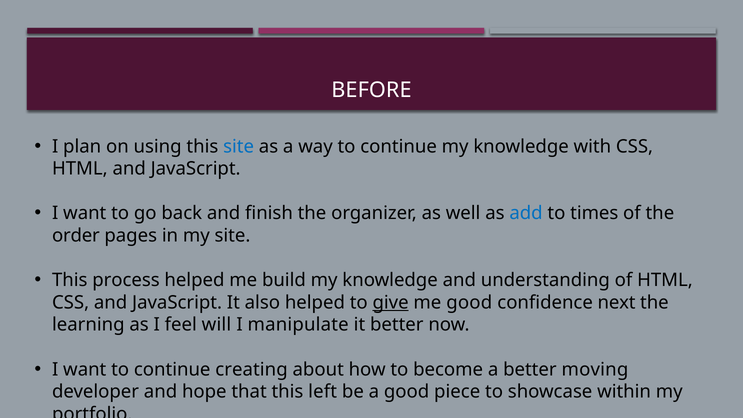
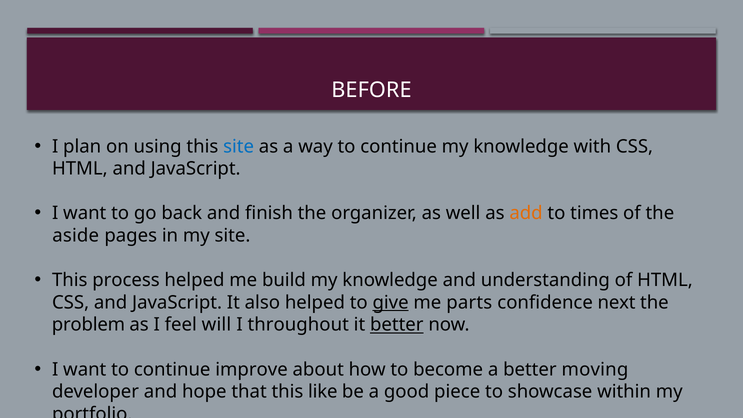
add colour: blue -> orange (526, 213)
order: order -> aside (76, 236)
me good: good -> parts (469, 302)
learning: learning -> problem (88, 325)
manipulate: manipulate -> throughout (298, 325)
better underline: none -> present (397, 325)
creating: creating -> improve (252, 369)
left: left -> like (323, 392)
